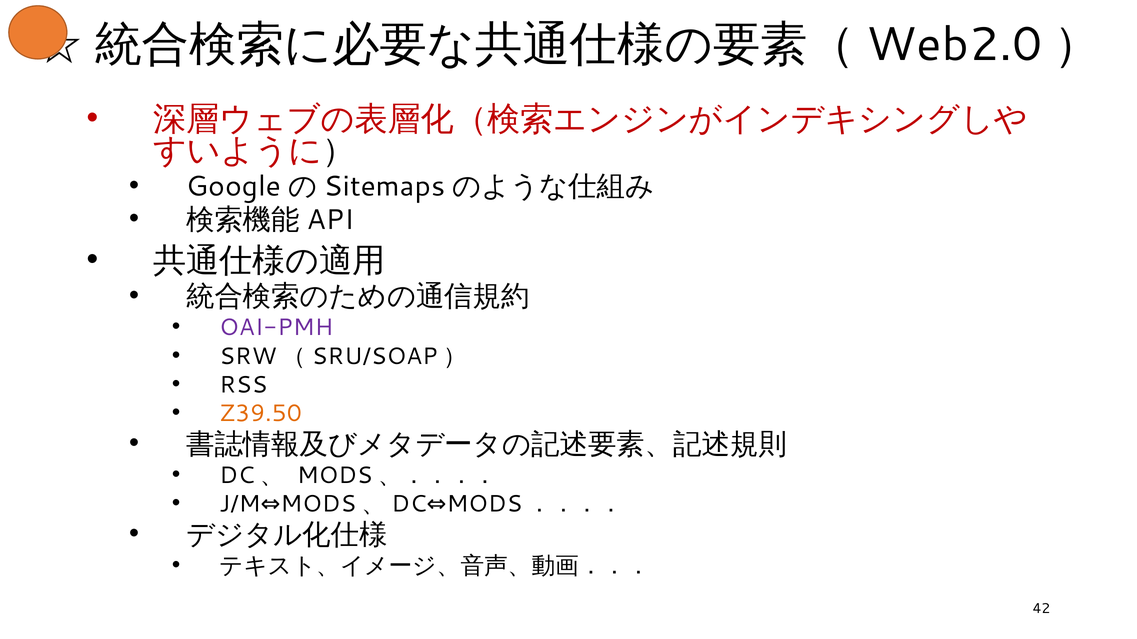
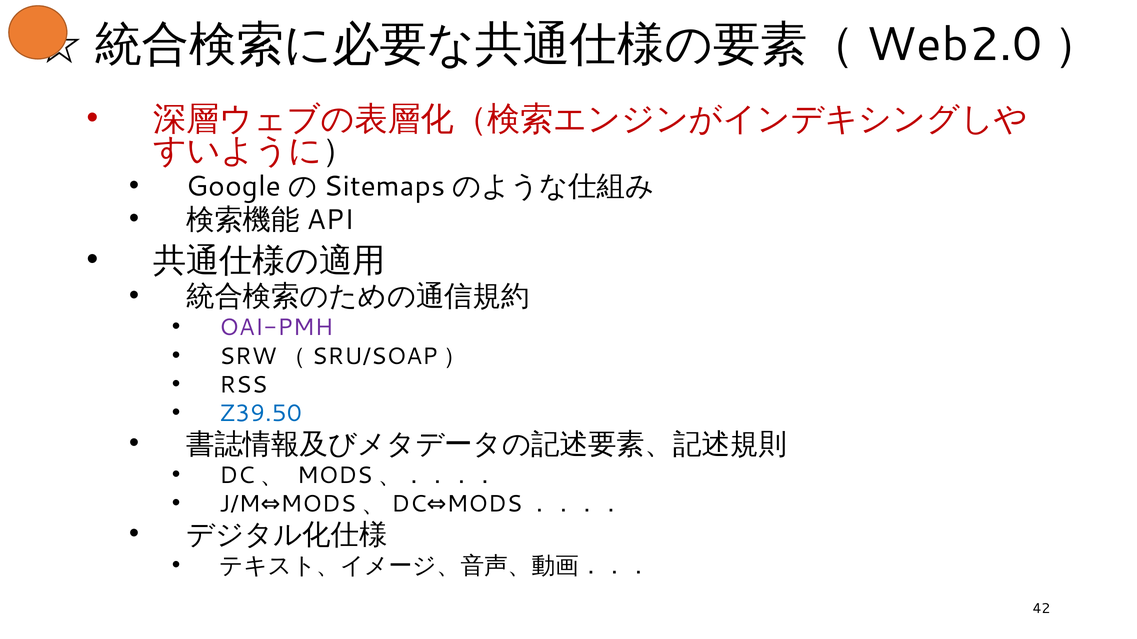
Z39.50 colour: orange -> blue (261, 414)
